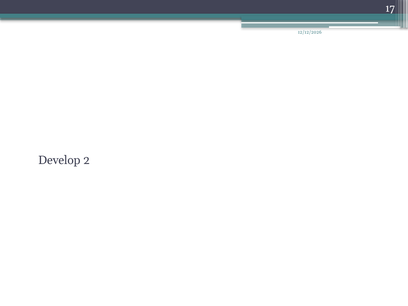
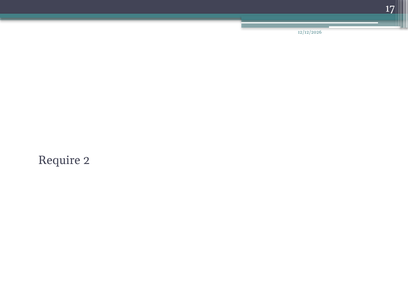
Develop: Develop -> Require (59, 160)
